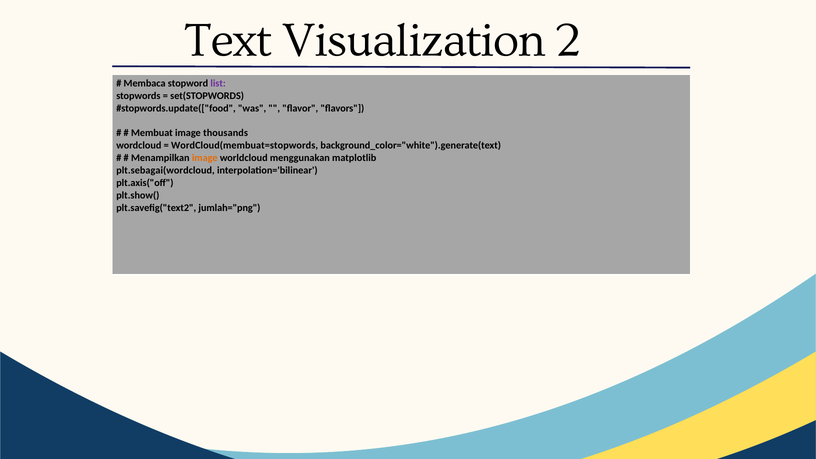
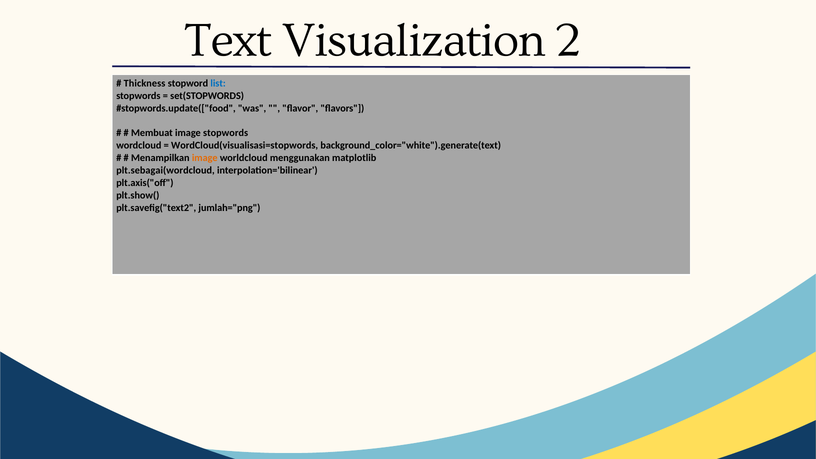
Membaca: Membaca -> Thickness (145, 83)
list colour: purple -> blue (218, 83)
image thousands: thousands -> stopwords (226, 133)
WordCloud(membuat=stopwords: WordCloud(membuat=stopwords -> WordCloud(visualisasi=stopwords (245, 145)
